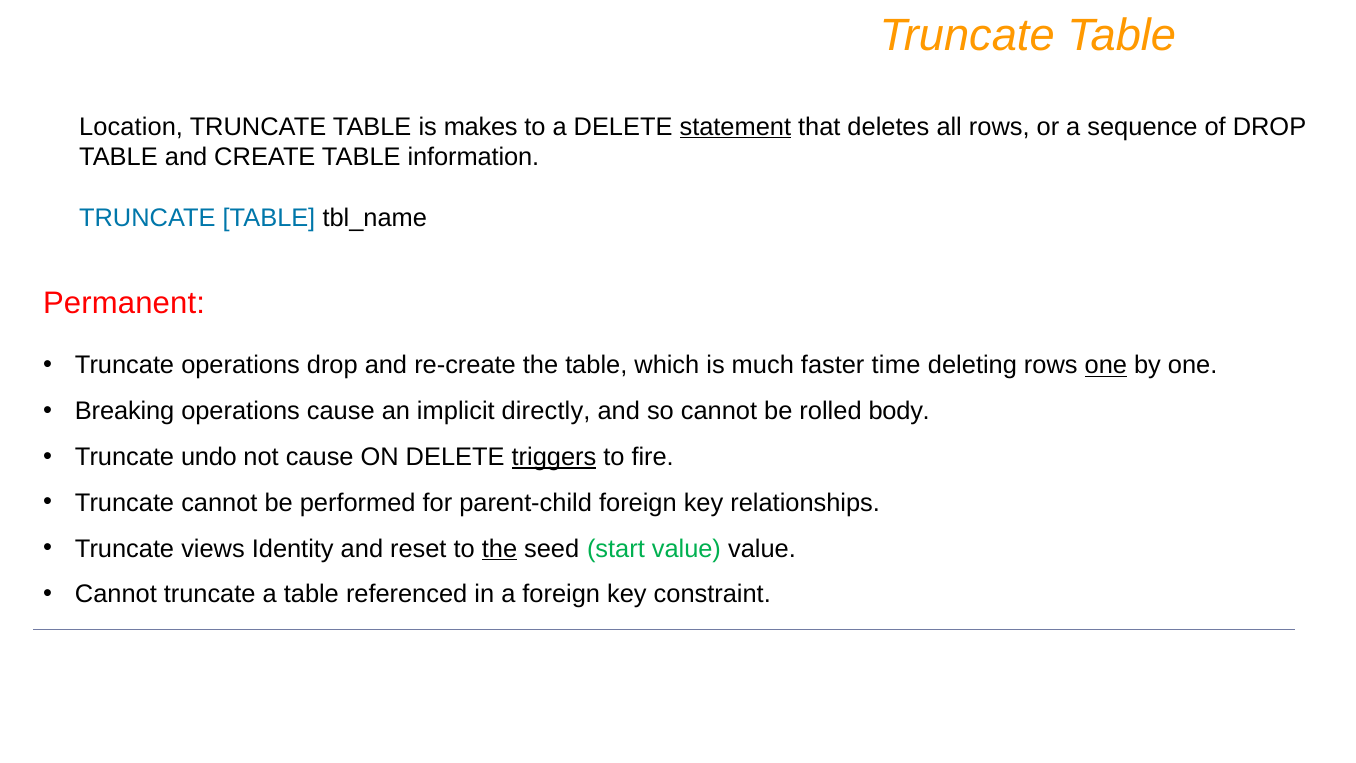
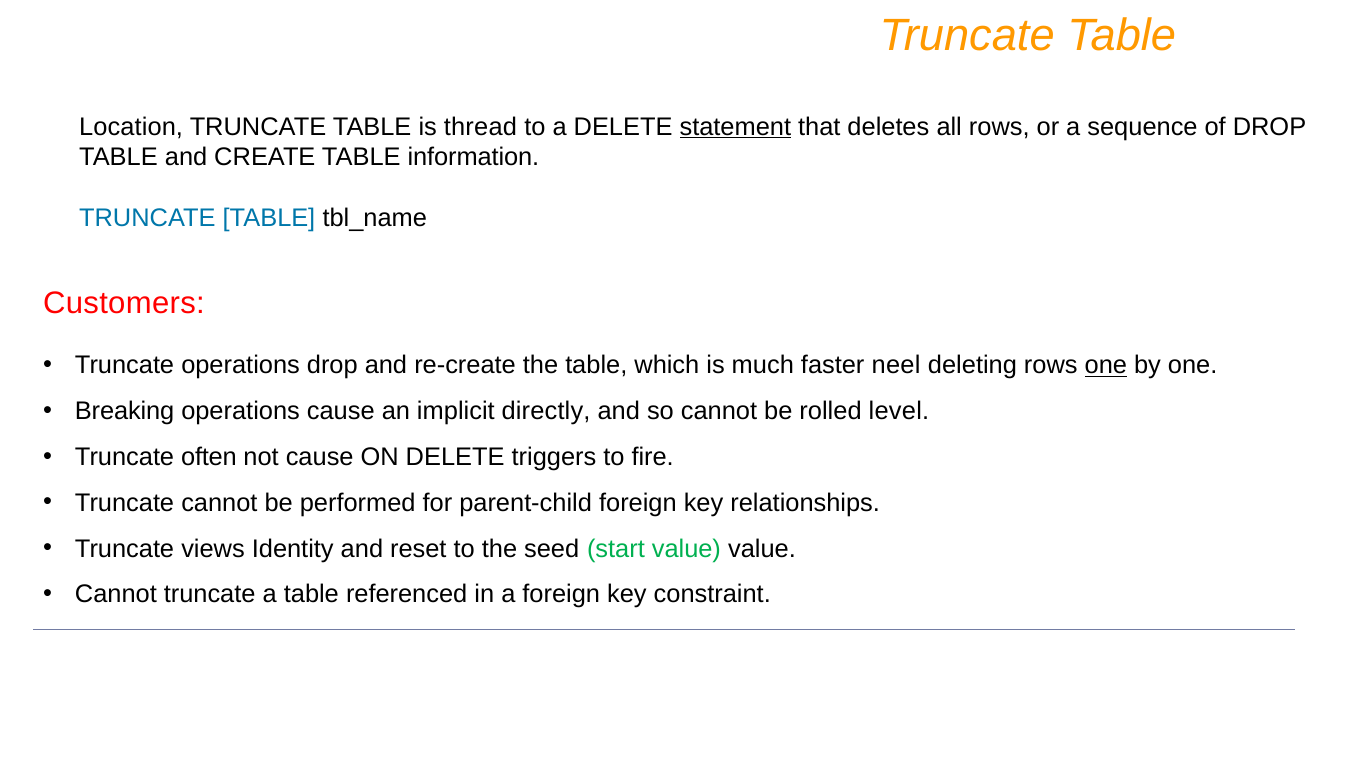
makes: makes -> thread (480, 127)
Permanent: Permanent -> Customers (124, 303)
time: time -> neel (896, 365)
body: body -> level (899, 411)
undo: undo -> often (209, 457)
triggers underline: present -> none (554, 457)
the underline: present -> none (500, 548)
